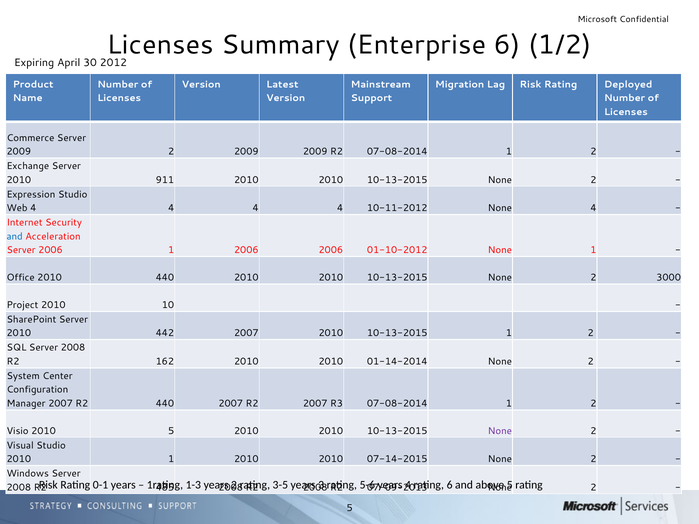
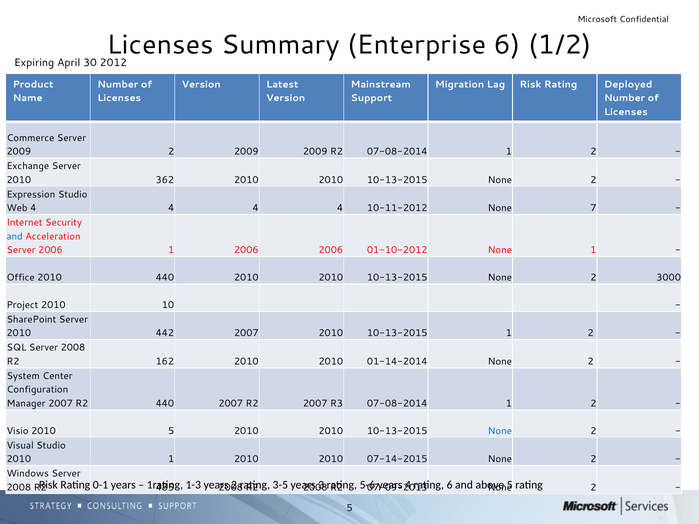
911: 911 -> 362 (165, 180)
None 4: 4 -> 7 (593, 208)
None colour: purple -> blue (500, 431)
